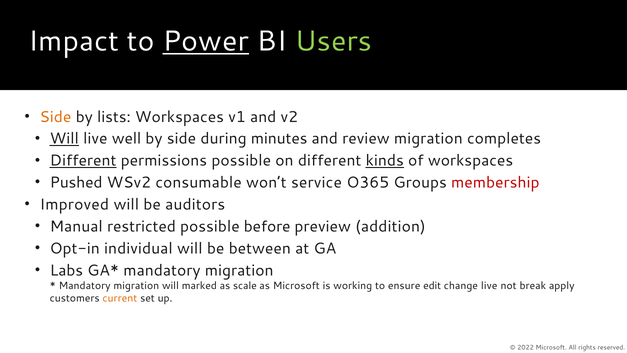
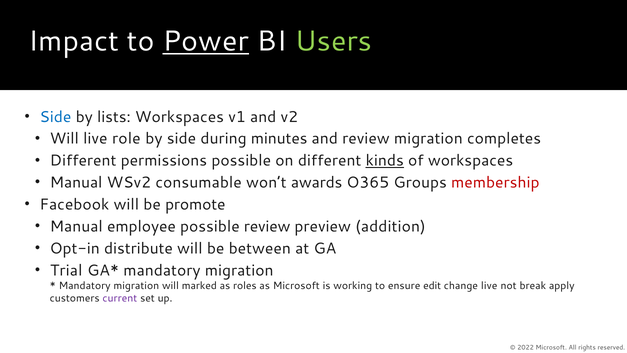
Side colour: orange -> blue (55, 117)
Will underline: present -> none (64, 139)
well: well -> role (126, 139)
Different underline: present -> none (83, 161)
Pushed: Pushed -> Manual (76, 183)
service: service -> awards (317, 183)
Improved: Improved -> Facebook (74, 204)
auditors: auditors -> promote (195, 204)
restricted: restricted -> employee (141, 226)
possible before: before -> review (267, 226)
individual: individual -> distribute (138, 248)
Labs: Labs -> Trial (66, 270)
scale: scale -> roles (245, 286)
current colour: orange -> purple (120, 298)
